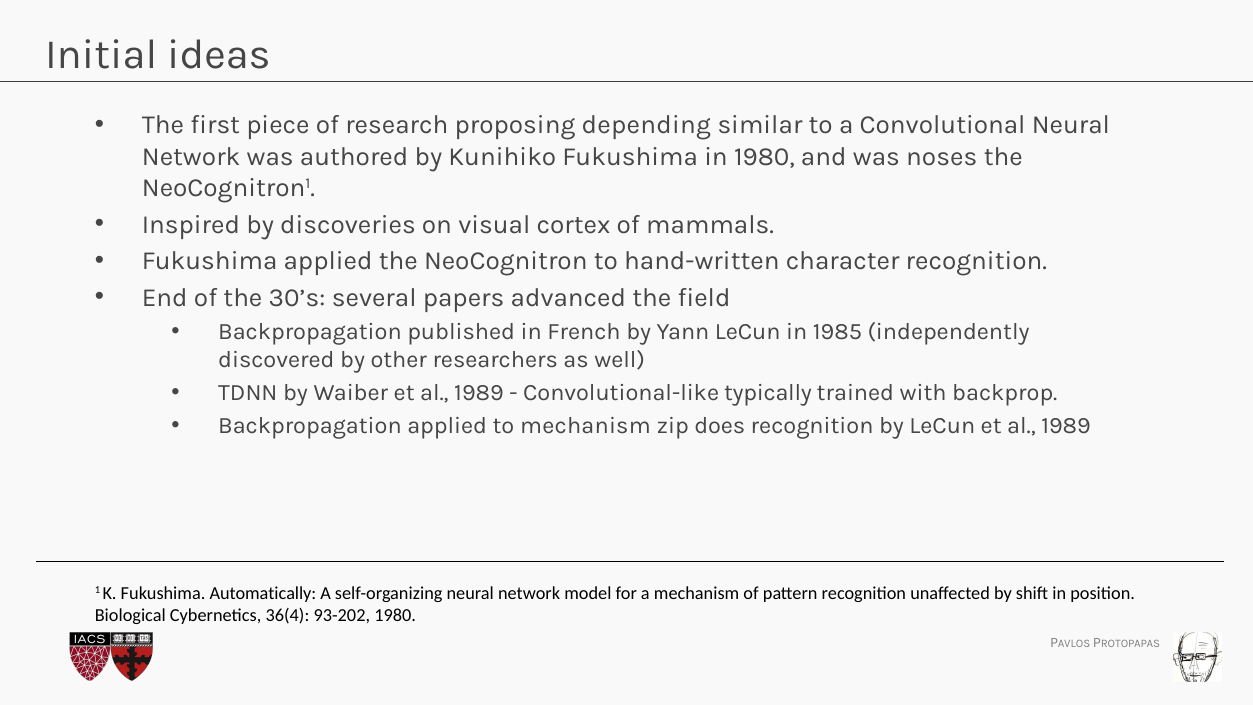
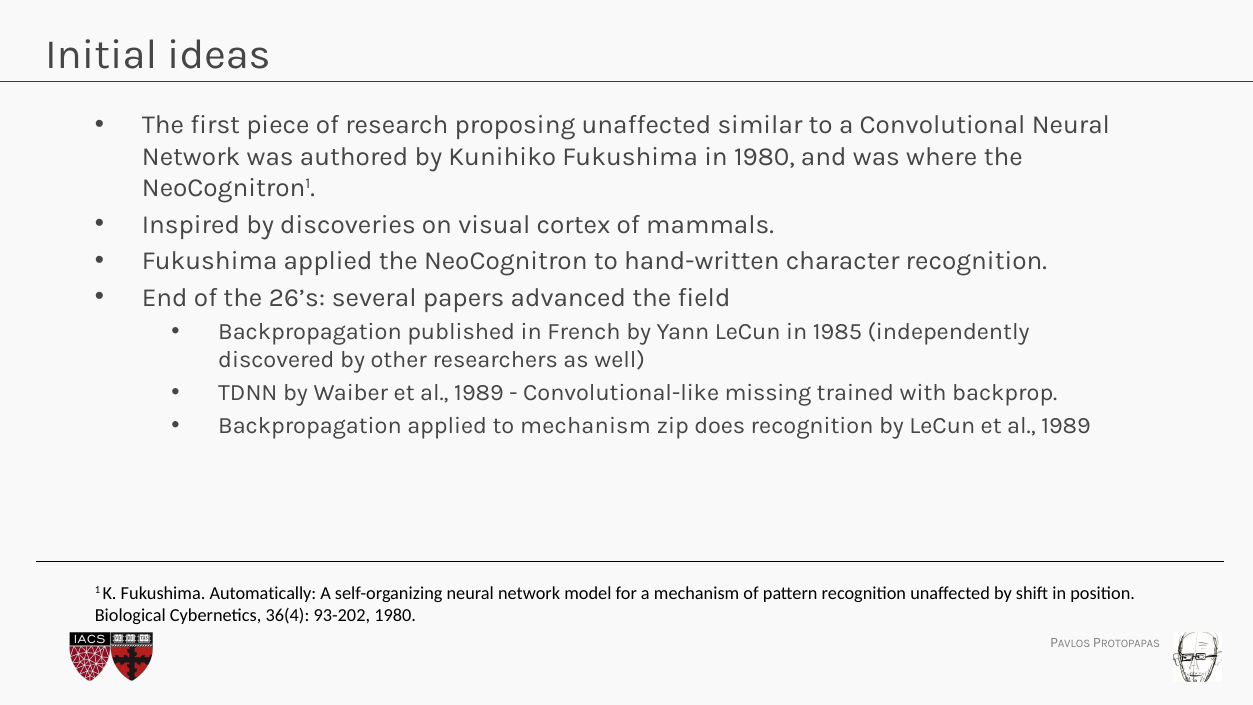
proposing depending: depending -> unaffected (646, 125)
noses: noses -> where (942, 157)
30’s: 30’s -> 26’s (297, 297)
typically: typically -> missing (768, 393)
